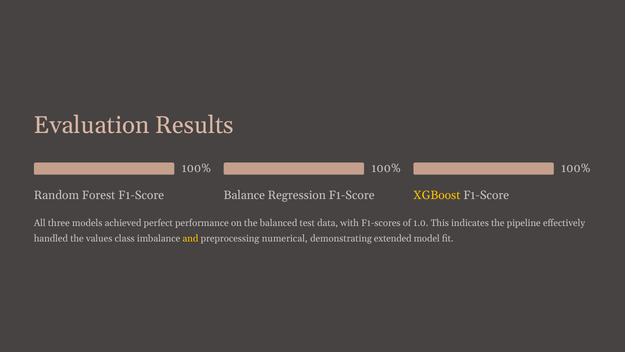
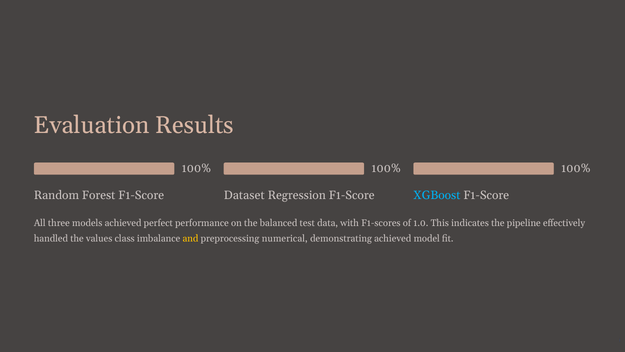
Balance: Balance -> Dataset (244, 195)
XGBoost colour: yellow -> light blue (437, 195)
demonstrating extended: extended -> achieved (393, 239)
